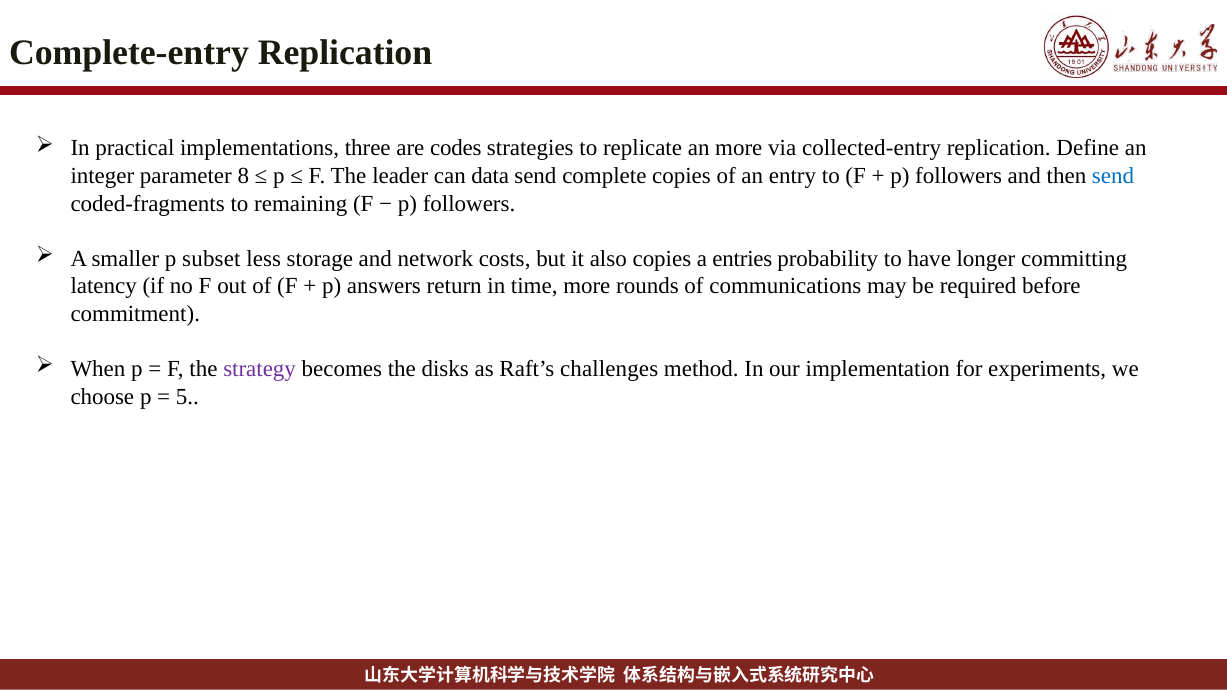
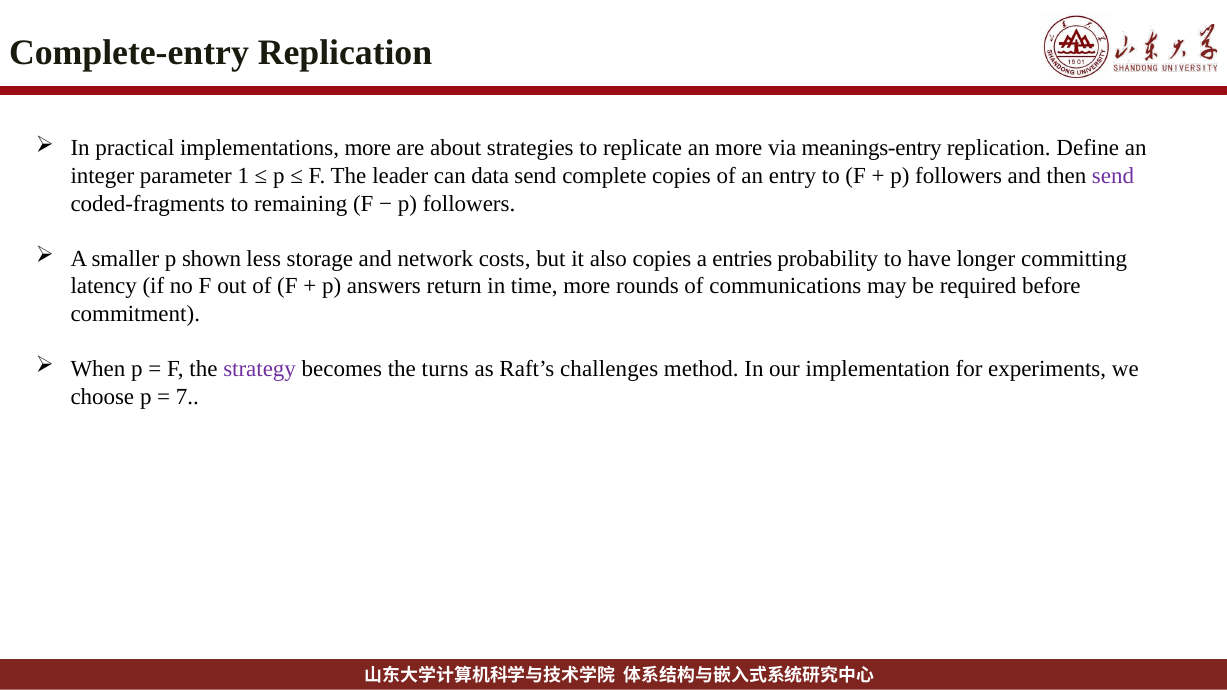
implementations three: three -> more (368, 148)
codes: codes -> about (456, 148)
collected-entry: collected-entry -> meanings-entry (872, 148)
8: 8 -> 1 (243, 176)
send colour: blue -> purple (1113, 176)
subset: subset -> shown (212, 259)
disks: disks -> turns (445, 369)
5: 5 -> 7 (187, 397)
